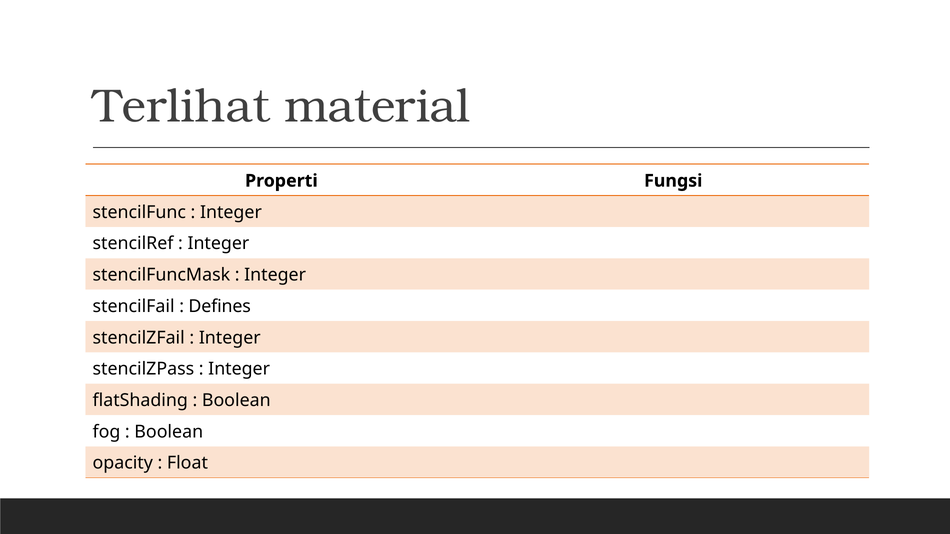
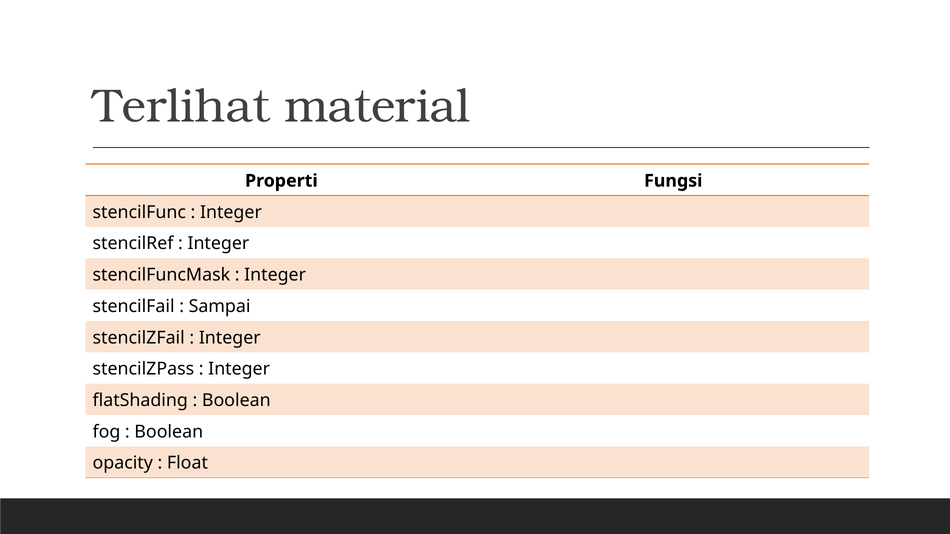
Defines: Defines -> Sampai (220, 306)
